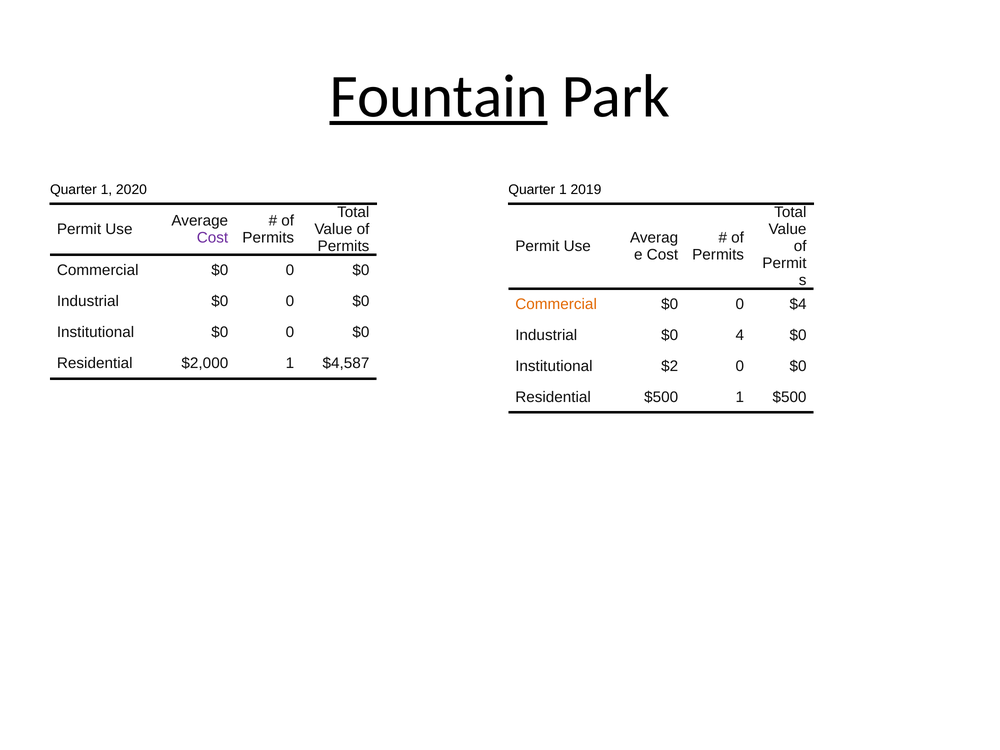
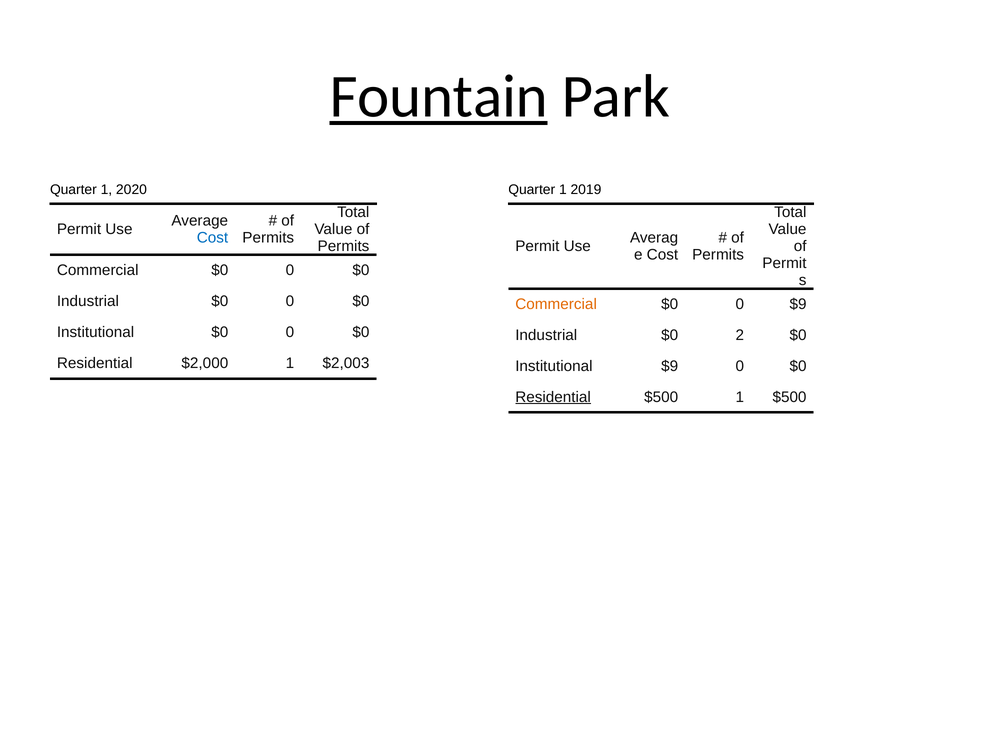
Cost colour: purple -> blue (213, 238)
0 $4: $4 -> $9 (798, 304)
4: 4 -> 2 (740, 335)
$4,587: $4,587 -> $2,003 (346, 363)
Institutional $2: $2 -> $9 (670, 366)
Residential underline: none -> present (553, 397)
